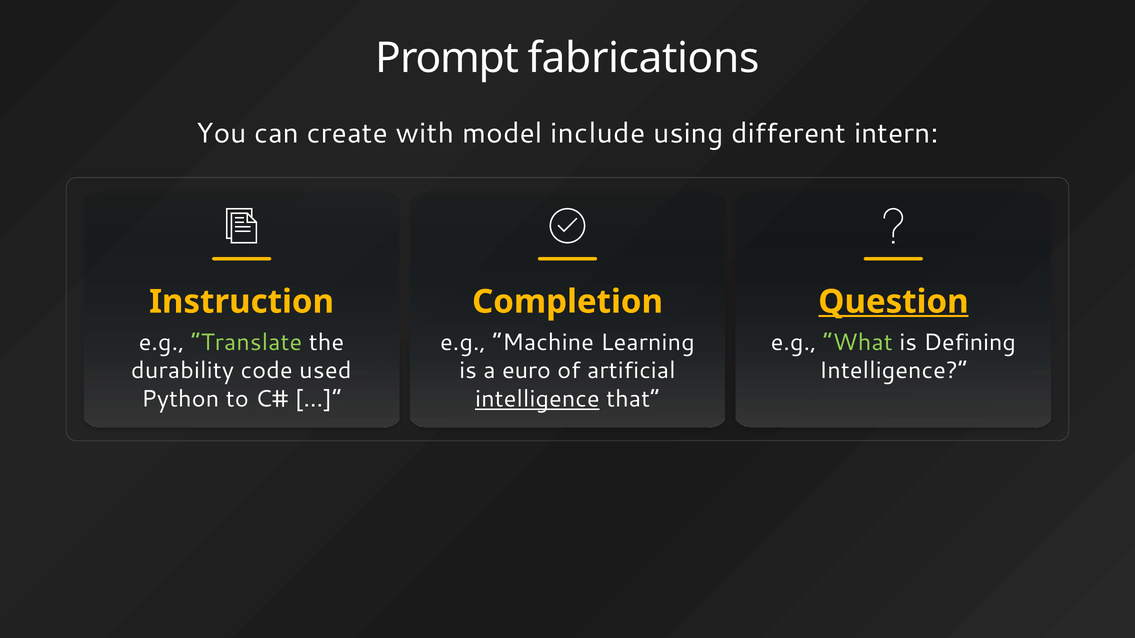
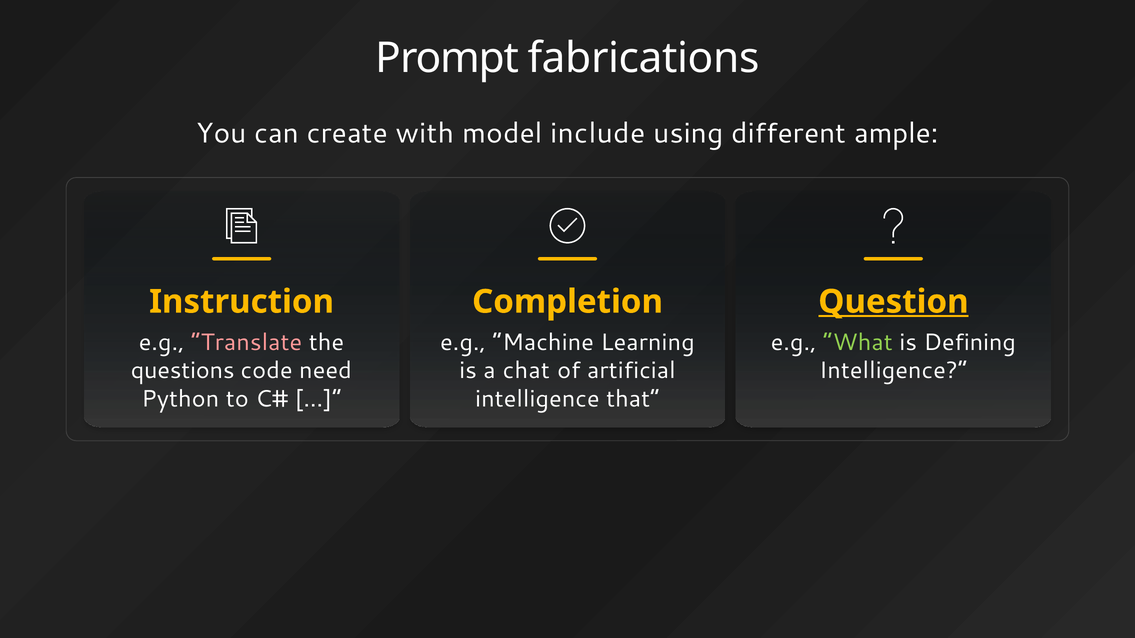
intern: intern -> ample (896, 134)
Translate colour: light green -> pink (247, 342)
durability: durability -> questions (183, 371)
used: used -> need (325, 371)
euro: euro -> chat (526, 371)
intelligence underline: present -> none (537, 399)
